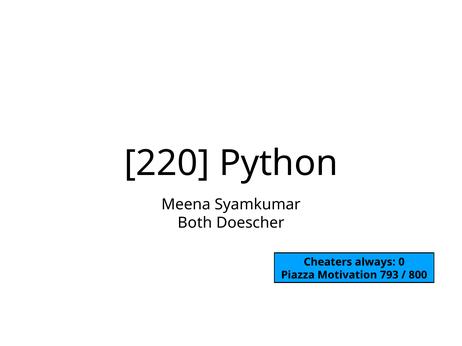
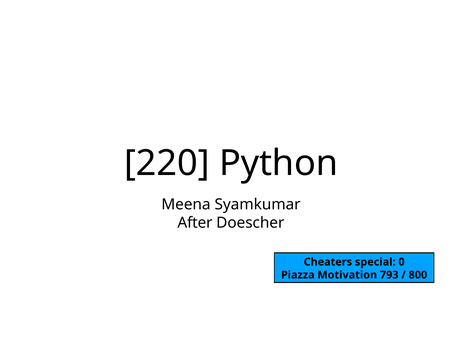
Both: Both -> After (195, 223)
always: always -> special (375, 262)
